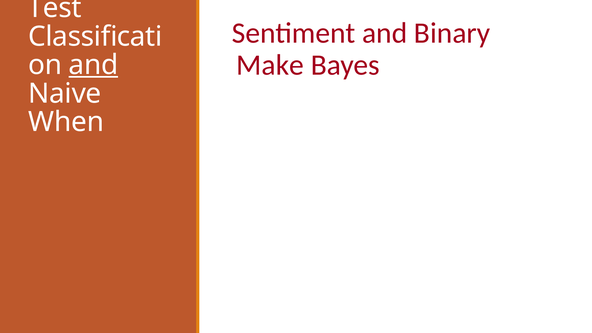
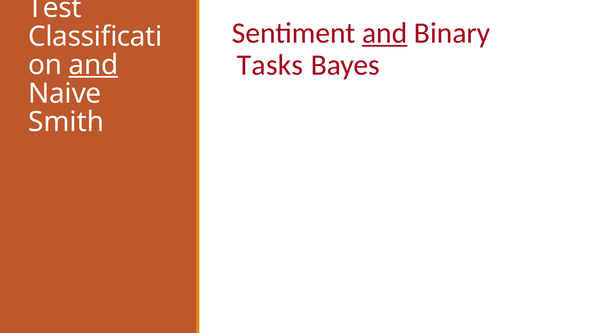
and underline: none -> present (385, 33)
Make: Make -> Tasks (270, 65)
When: When -> Smith (66, 122)
